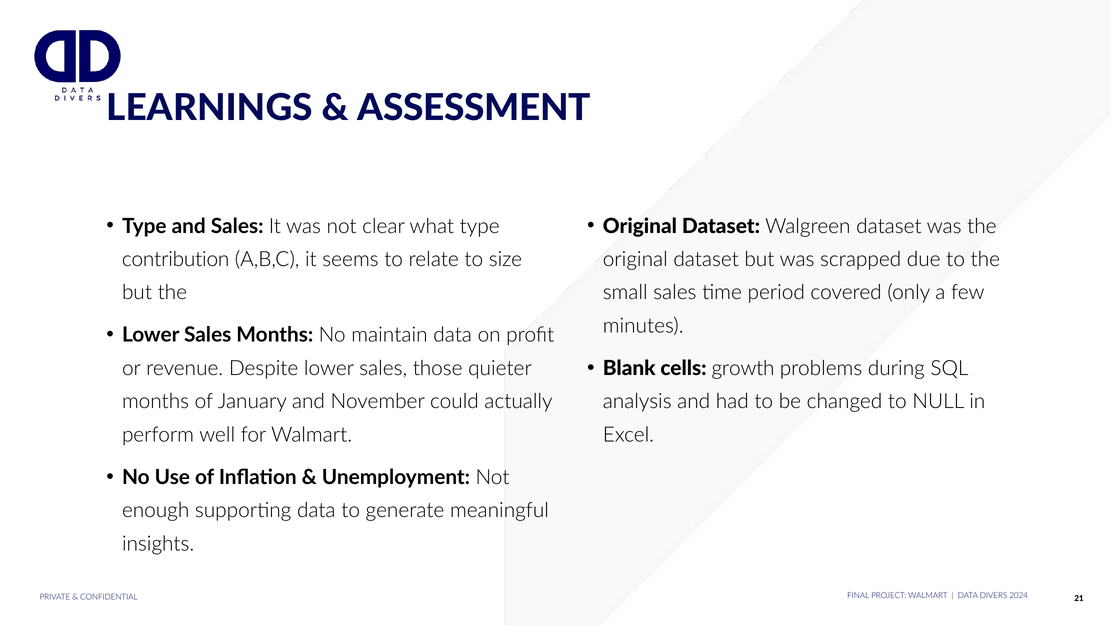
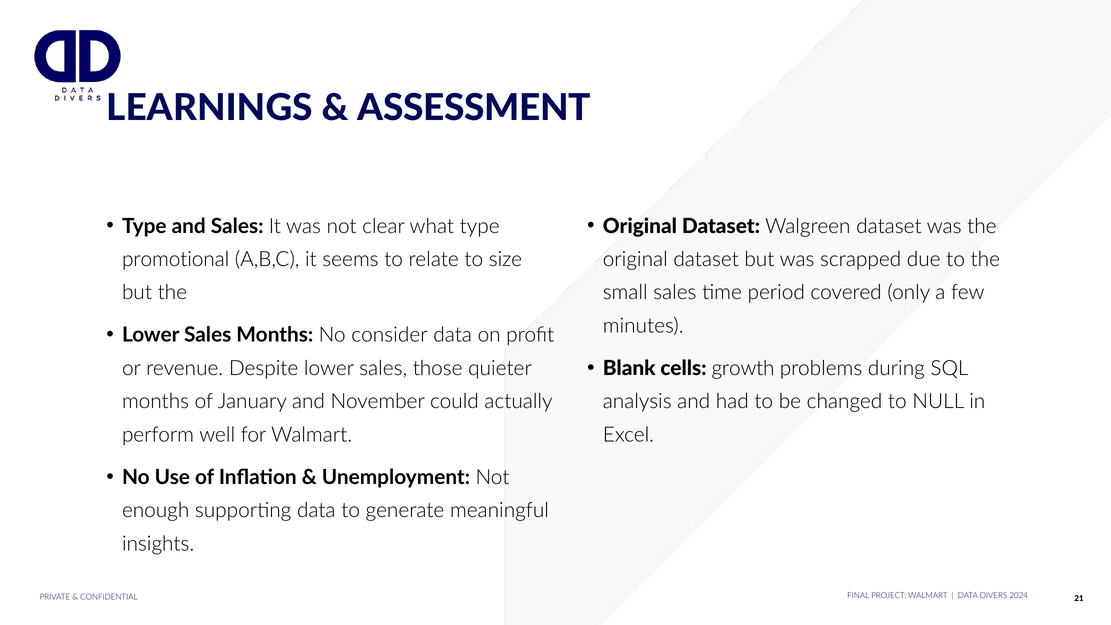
contribution: contribution -> promotional (176, 259)
maintain: maintain -> consider (389, 335)
